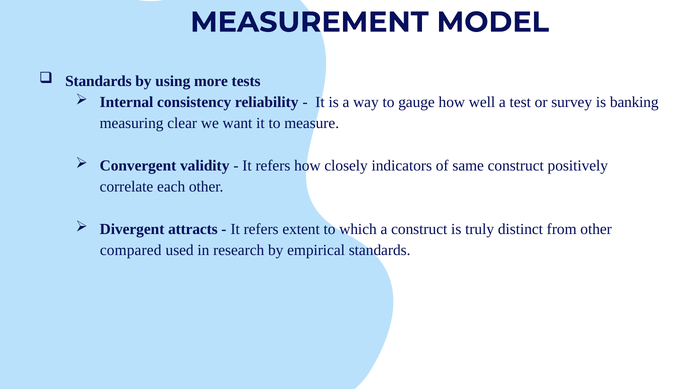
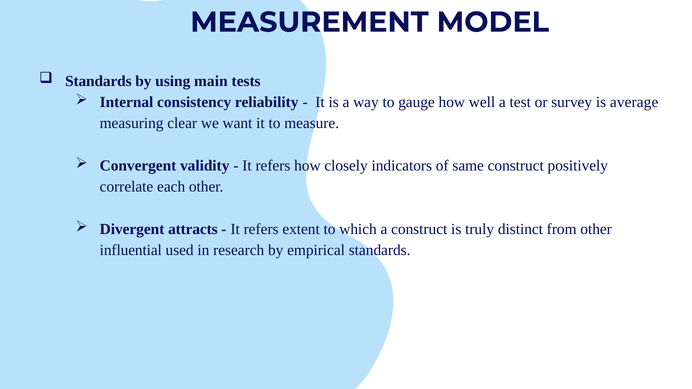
more: more -> main (211, 81)
banking: banking -> average (634, 102)
compared: compared -> influential (131, 251)
